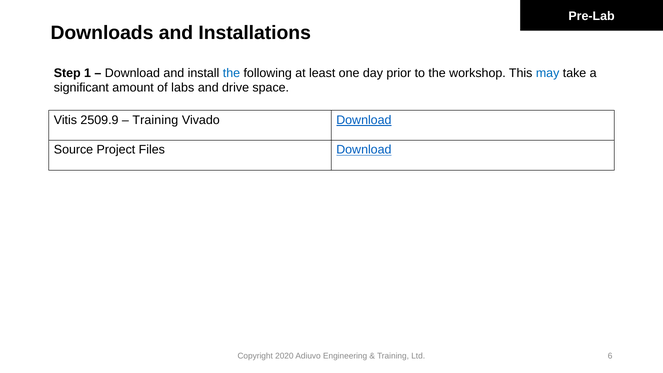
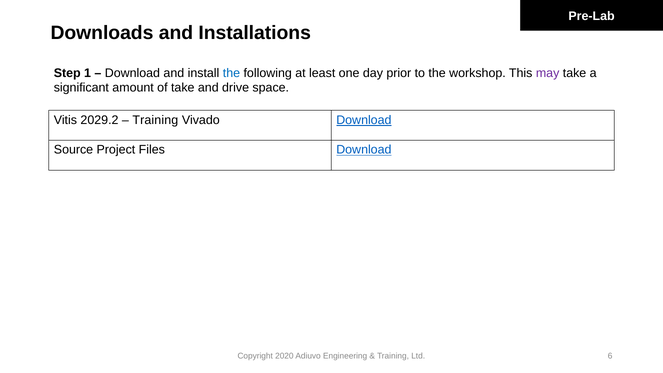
may colour: blue -> purple (548, 73)
of labs: labs -> take (183, 88)
2509.9: 2509.9 -> 2029.2 (99, 120)
